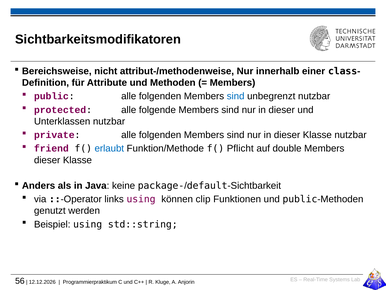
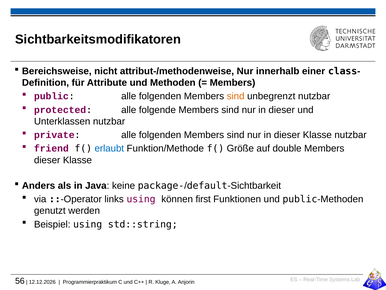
sind colour: blue -> orange (236, 96)
Pflicht: Pflicht -> Größe (240, 148)
clip: clip -> first (203, 199)
